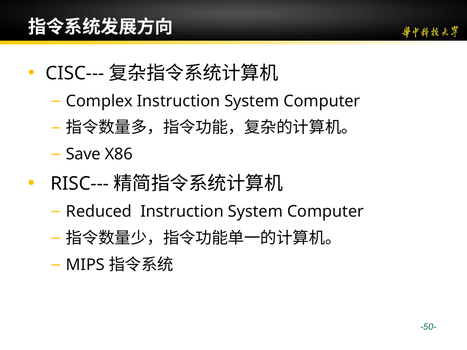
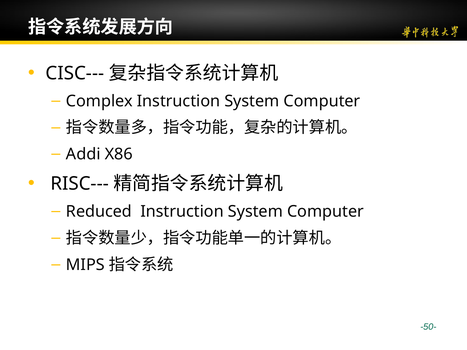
Save: Save -> Addi (83, 154)
